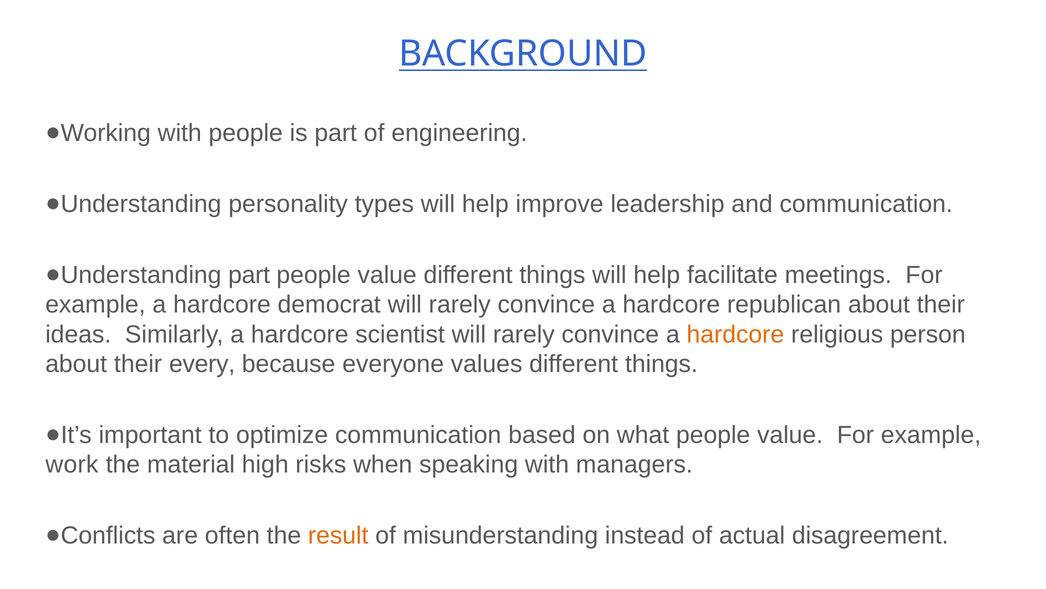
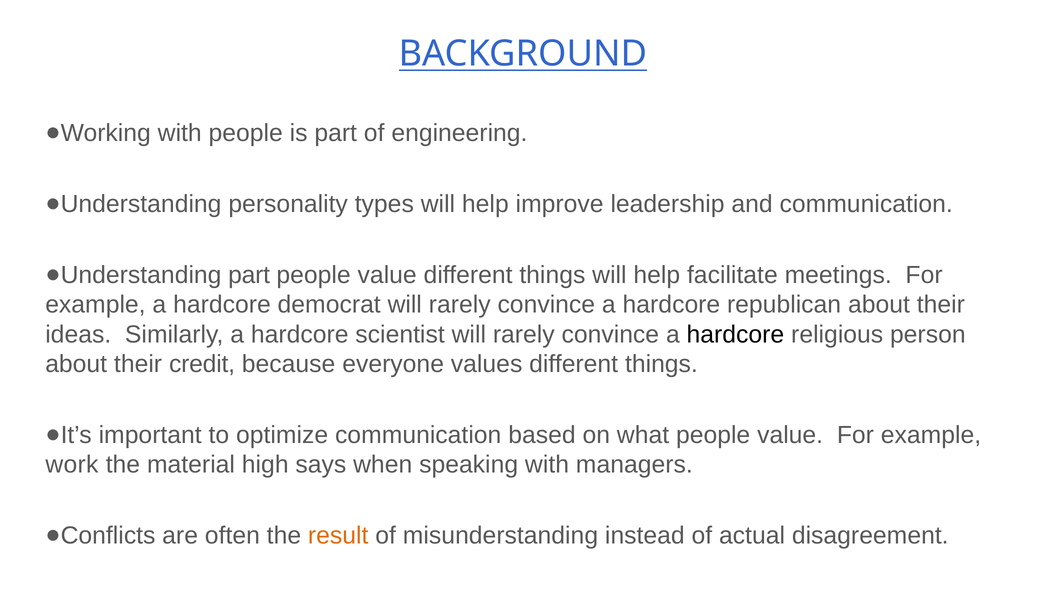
hardcore colour: orange -> black (735, 334)
every: every -> credit (202, 364)
risks: risks -> says (321, 464)
